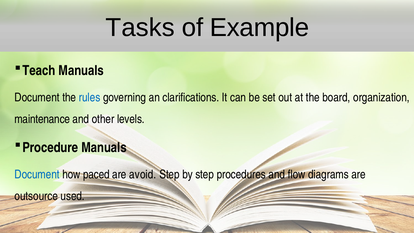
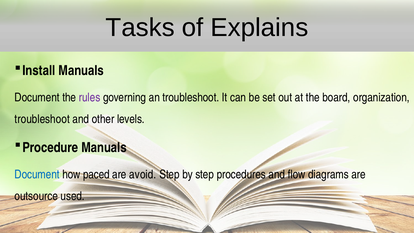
Example: Example -> Explains (259, 28)
Teach: Teach -> Install (39, 71)
rules colour: blue -> purple (90, 97)
an clarifications: clarifications -> troubleshoot (191, 97)
maintenance: maintenance -> troubleshoot (42, 119)
